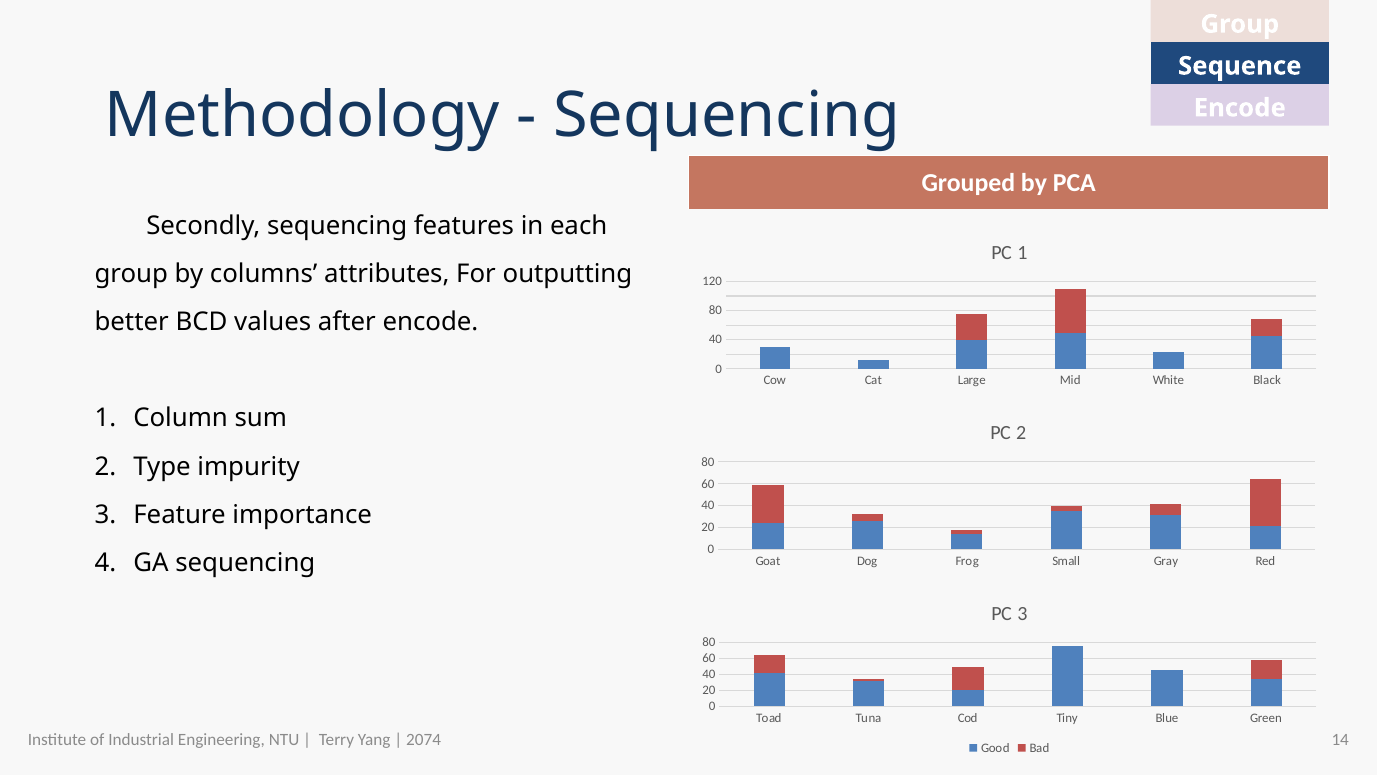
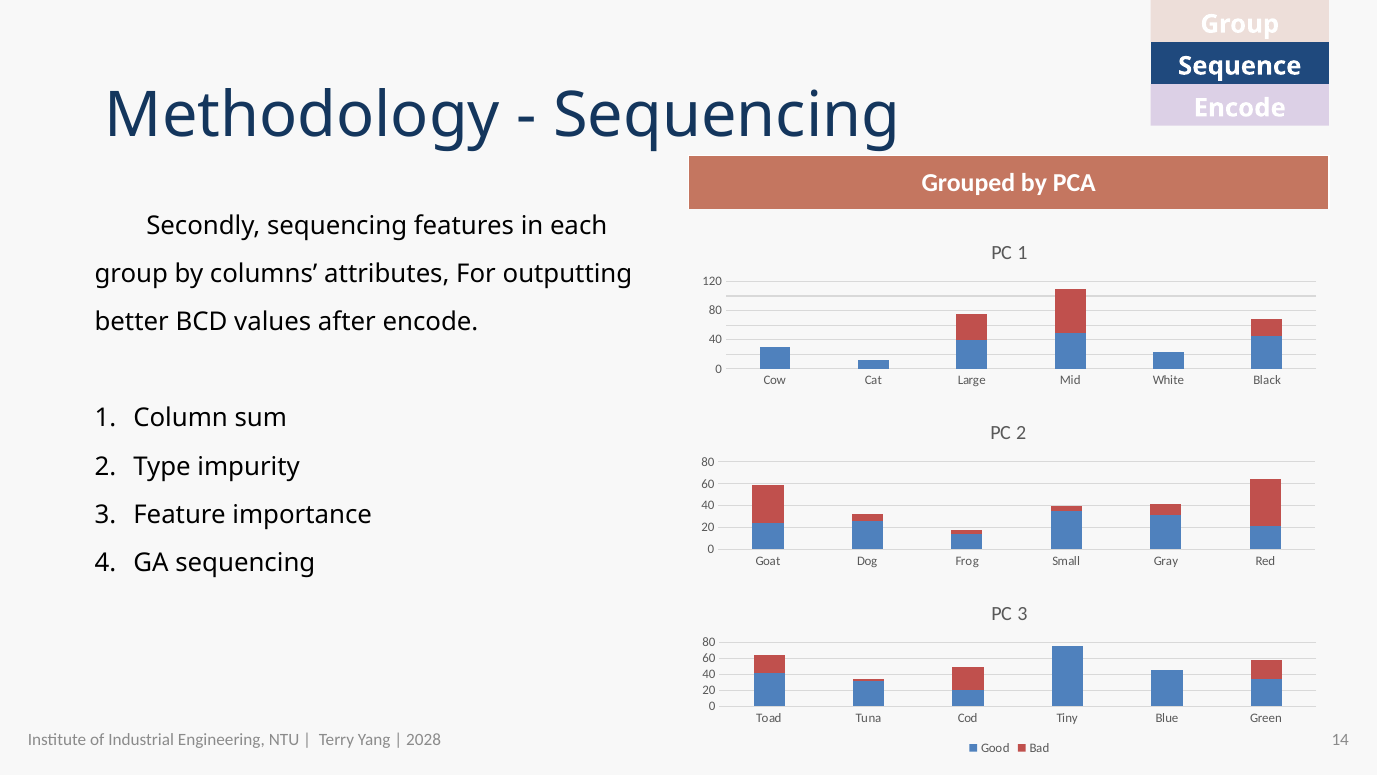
2074: 2074 -> 2028 (424, 740)
